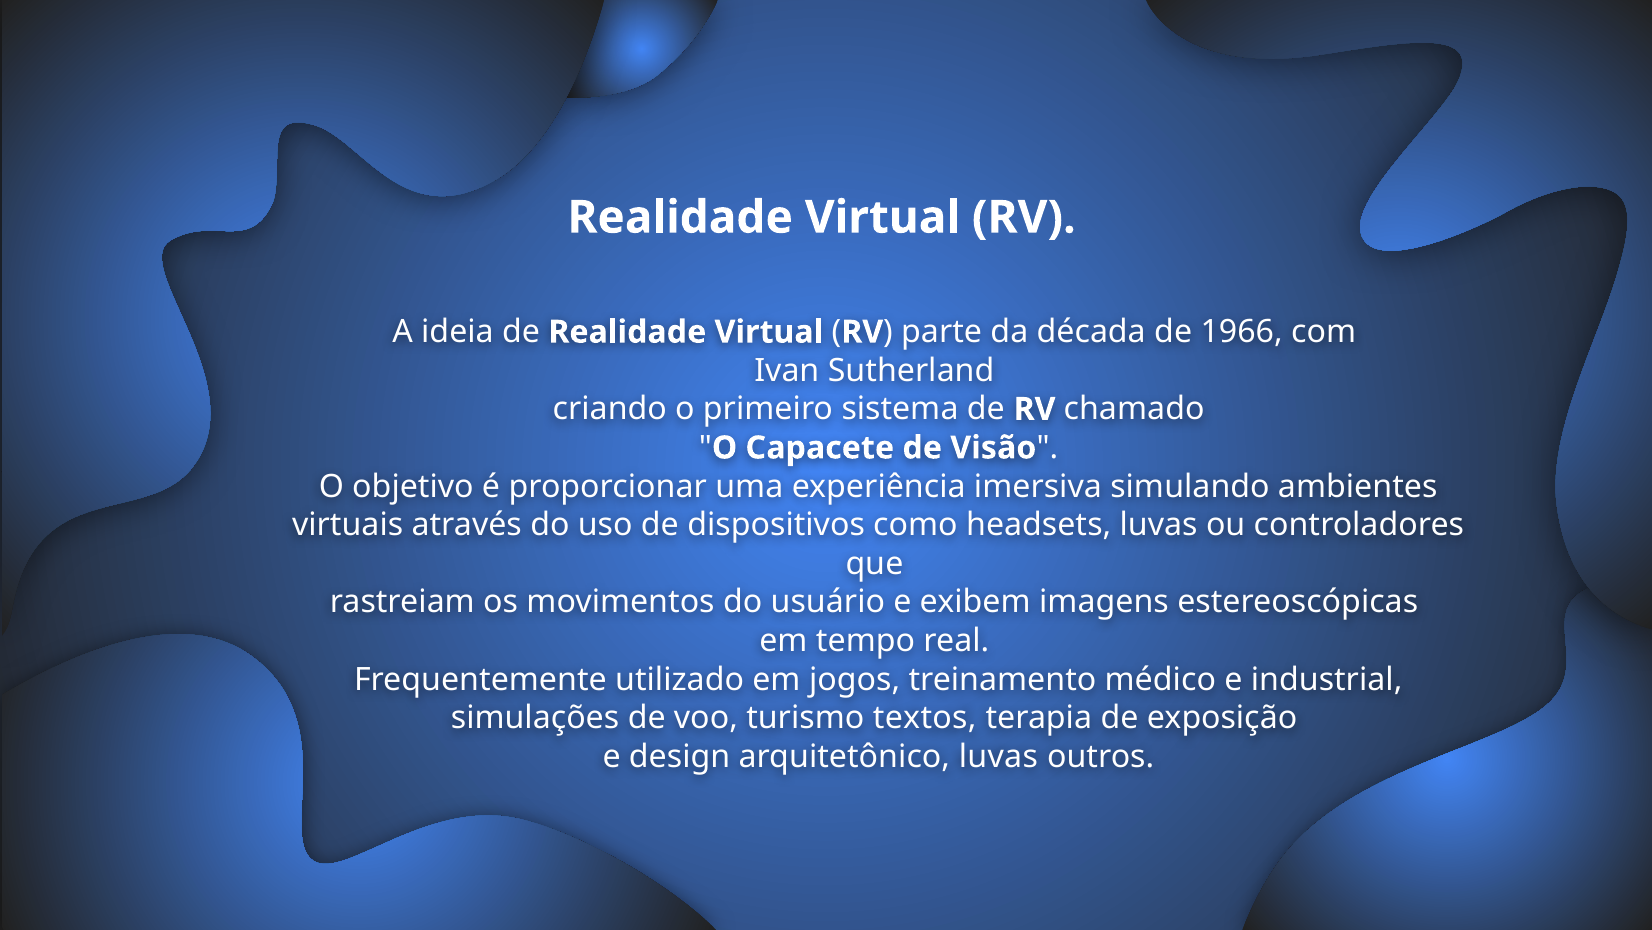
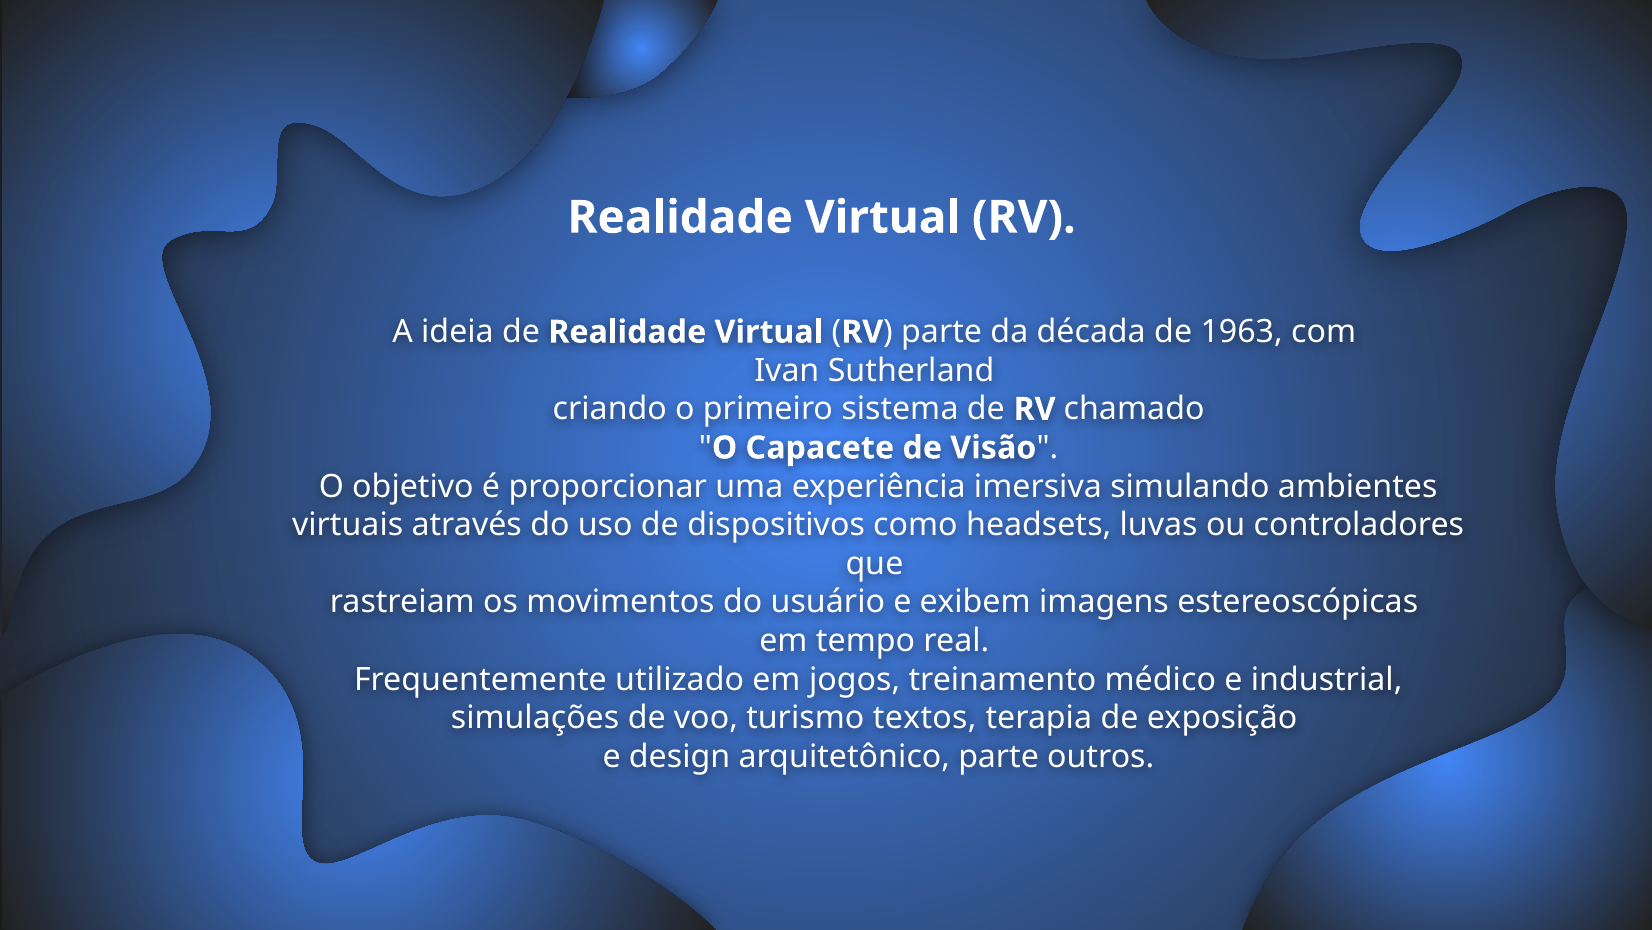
1966: 1966 -> 1963 (1242, 332)
arquitetônico luvas: luvas -> parte (999, 756)
